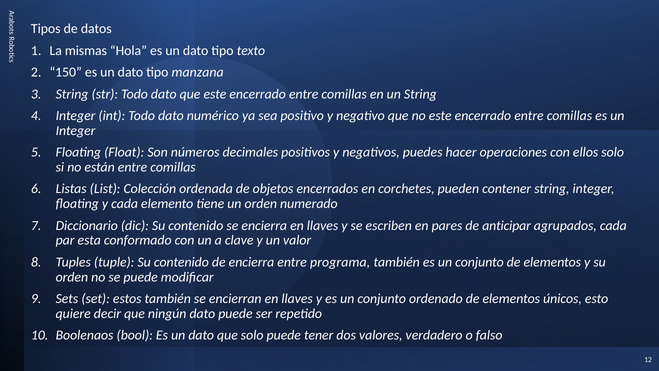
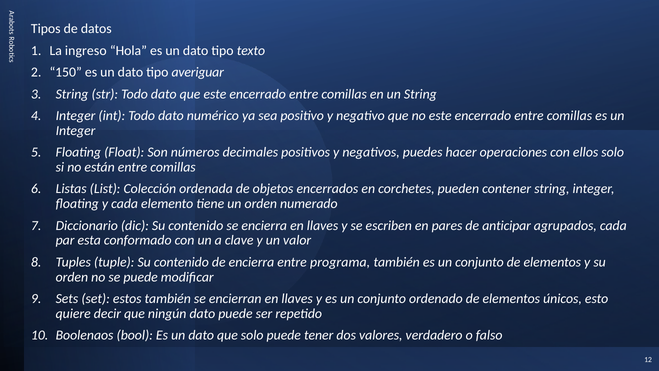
mismas: mismas -> ingreso (86, 51)
manzana: manzana -> averiguar (198, 72)
